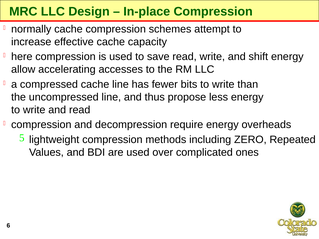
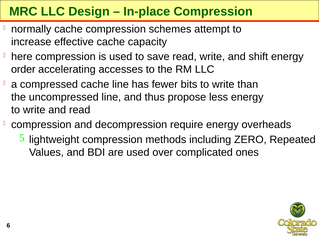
allow: allow -> order (23, 70)
